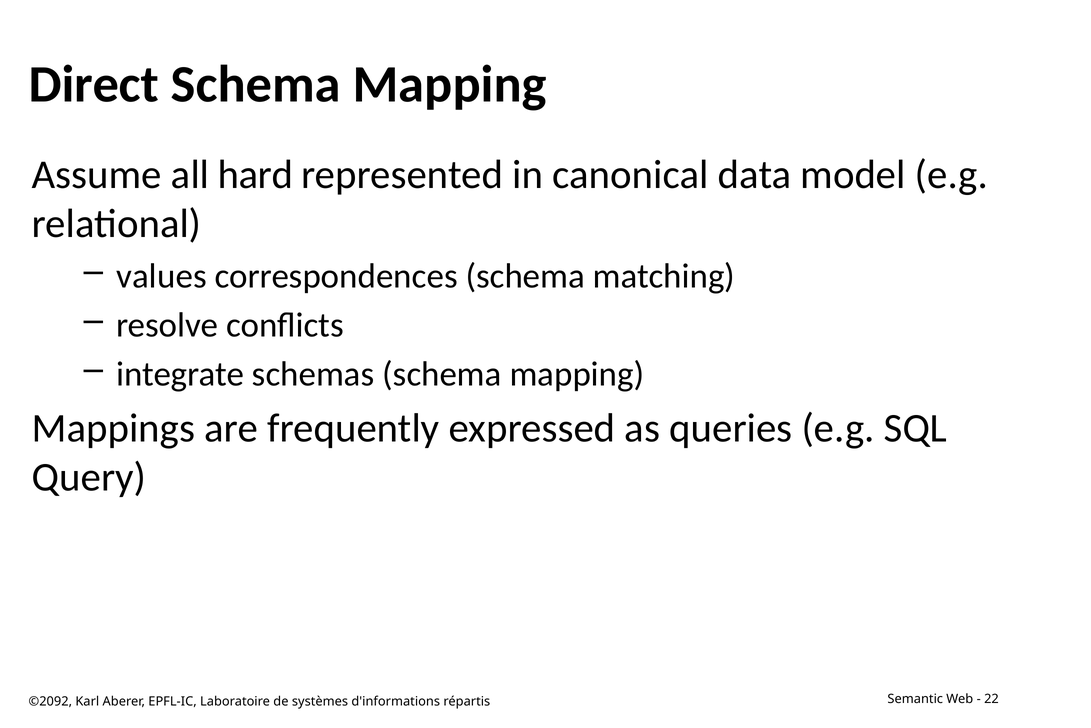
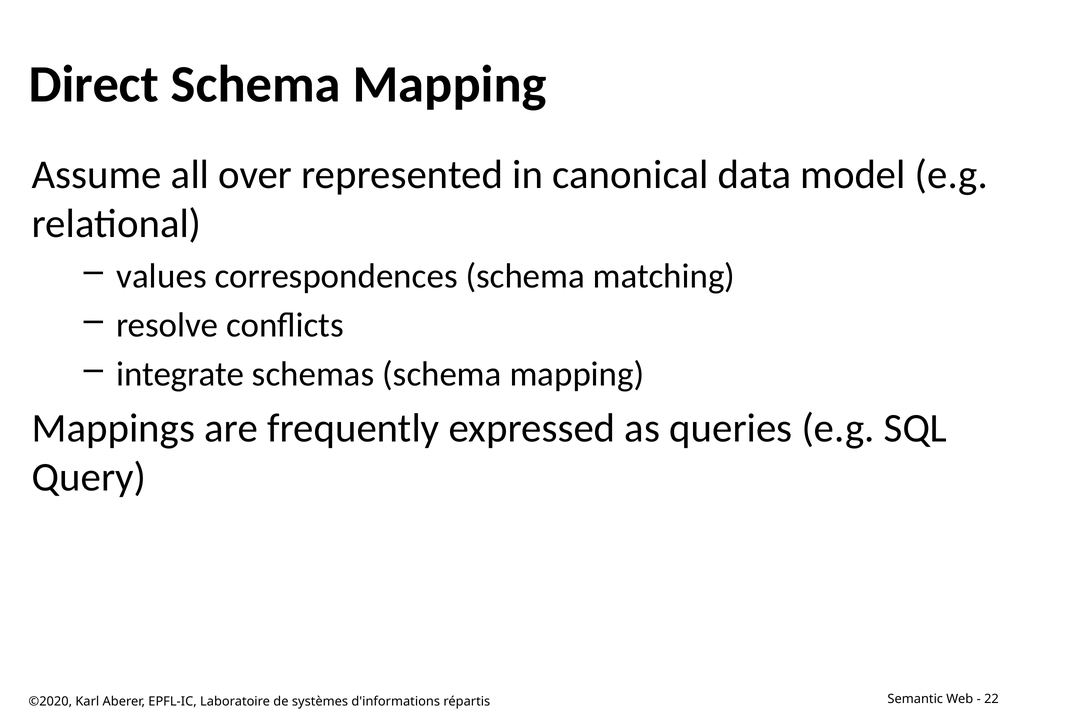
hard: hard -> over (255, 175)
©2092: ©2092 -> ©2020 (50, 701)
